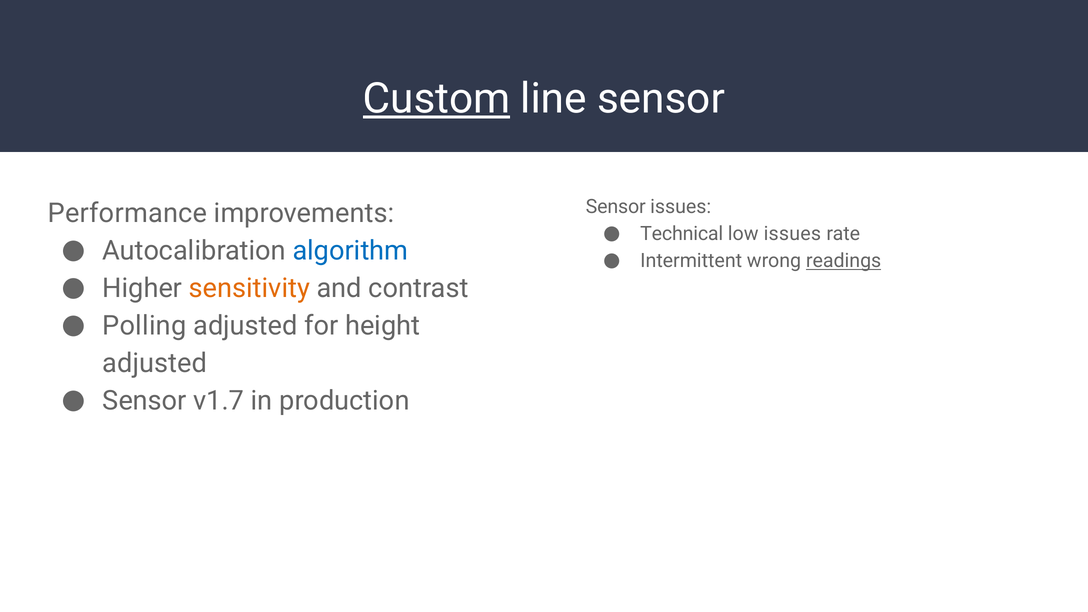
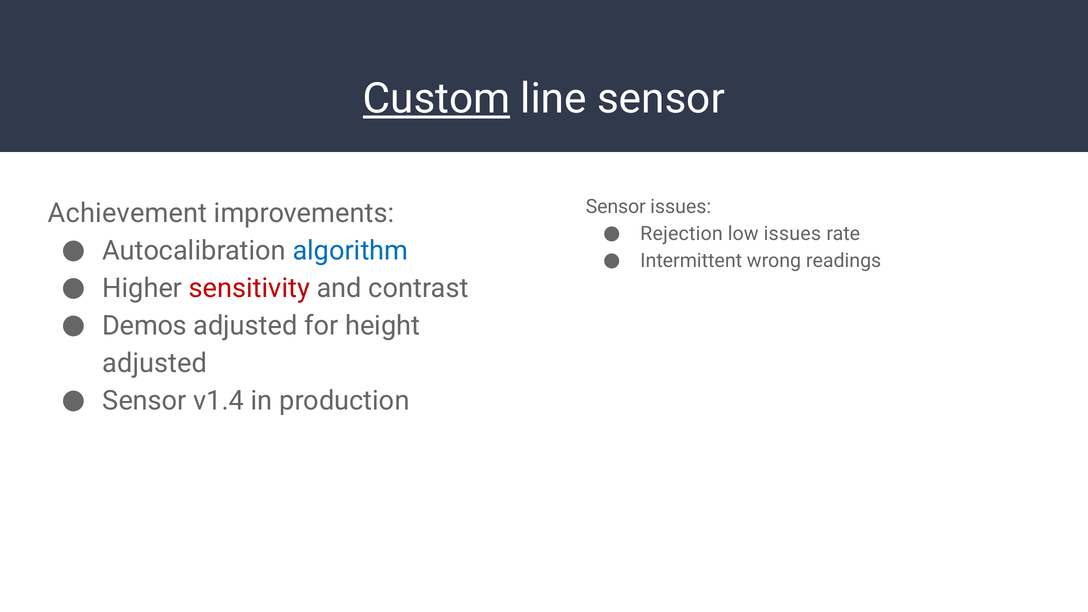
Performance: Performance -> Achievement (128, 213)
Technical: Technical -> Rejection (682, 234)
readings underline: present -> none (844, 261)
sensitivity colour: orange -> red (249, 288)
Polling: Polling -> Demos (145, 326)
v1.7: v1.7 -> v1.4 (219, 401)
